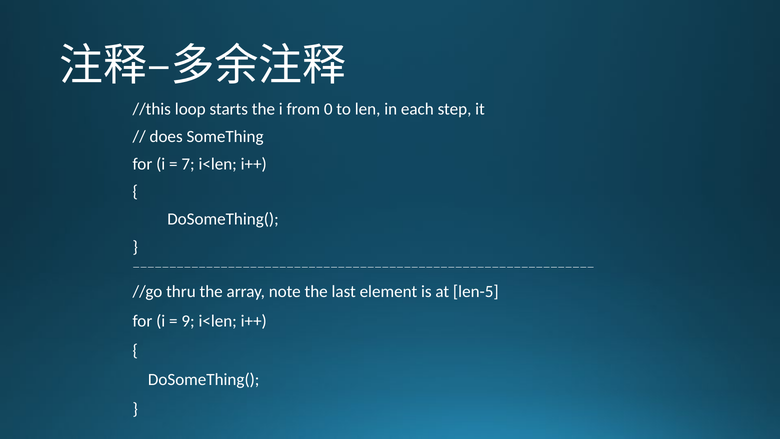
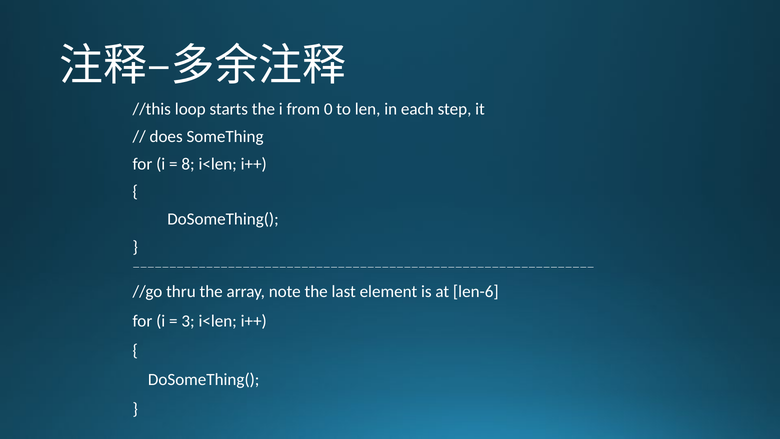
7: 7 -> 8 (188, 164)
len-5: len-5 -> len-6 (476, 291)
9: 9 -> 3 (188, 321)
